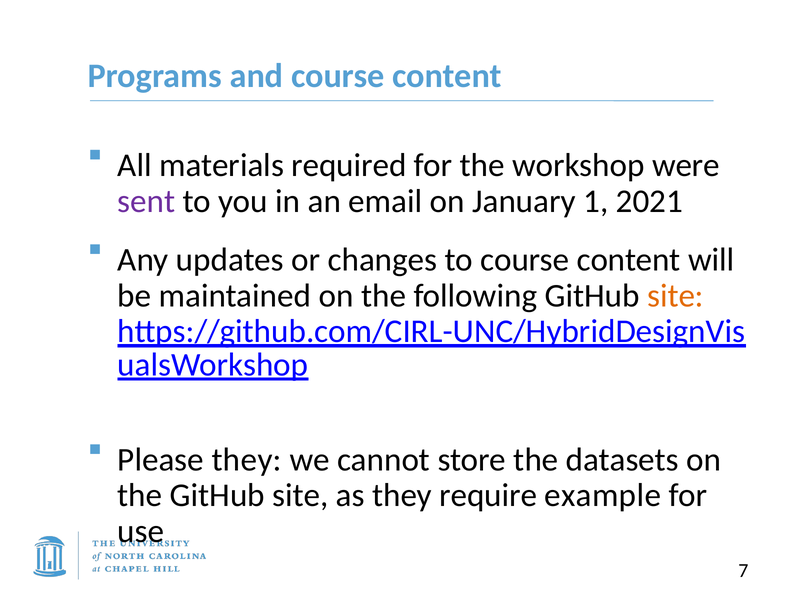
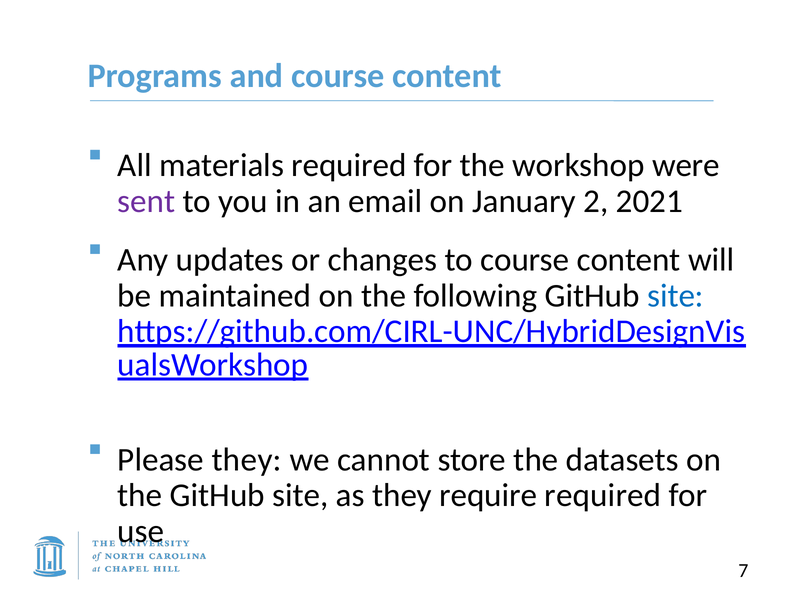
1: 1 -> 2 (596, 201)
site colour: orange -> blue (675, 296)
require example: example -> required (603, 495)
